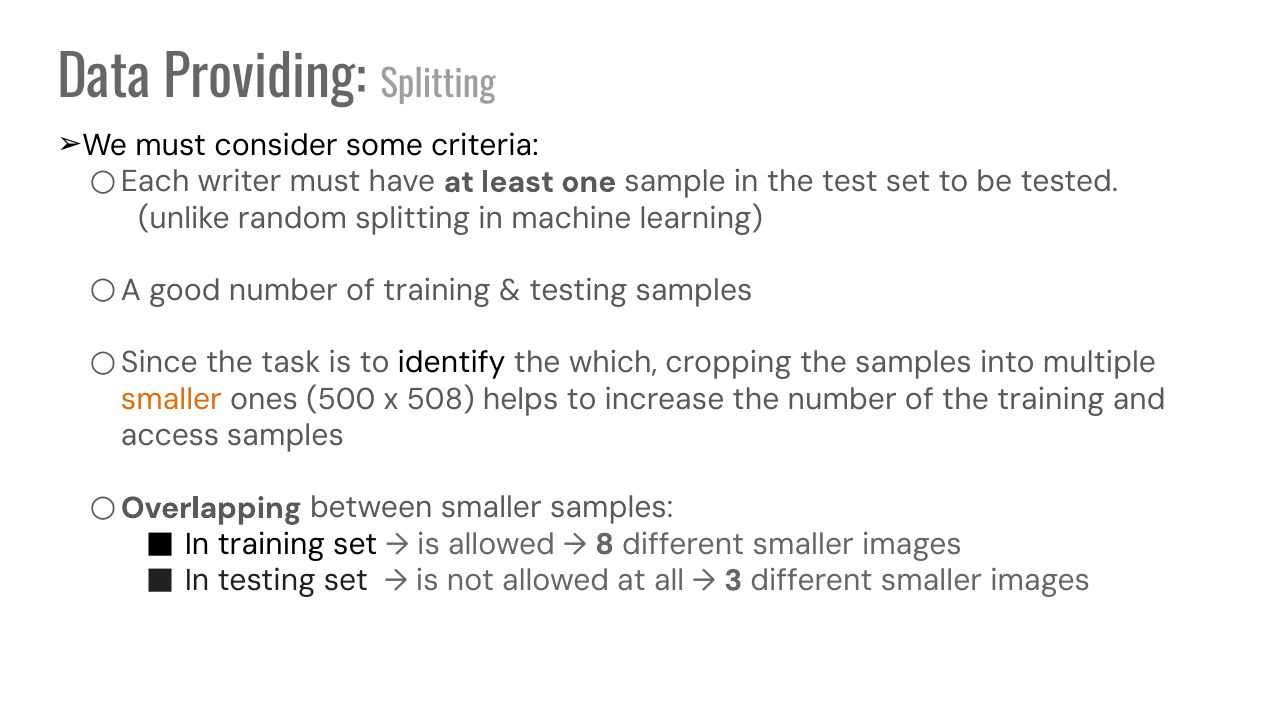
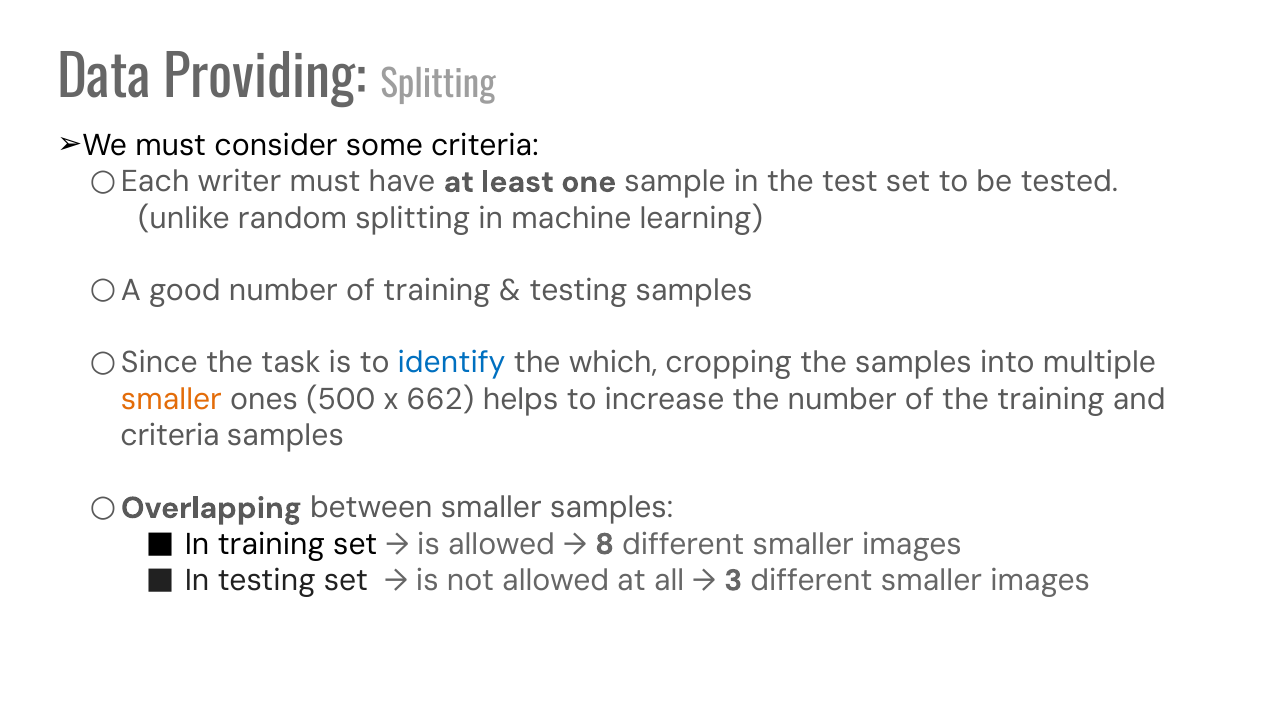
identify colour: black -> blue (452, 363)
508: 508 -> 662 (440, 399)
access: access -> criteria (170, 435)
